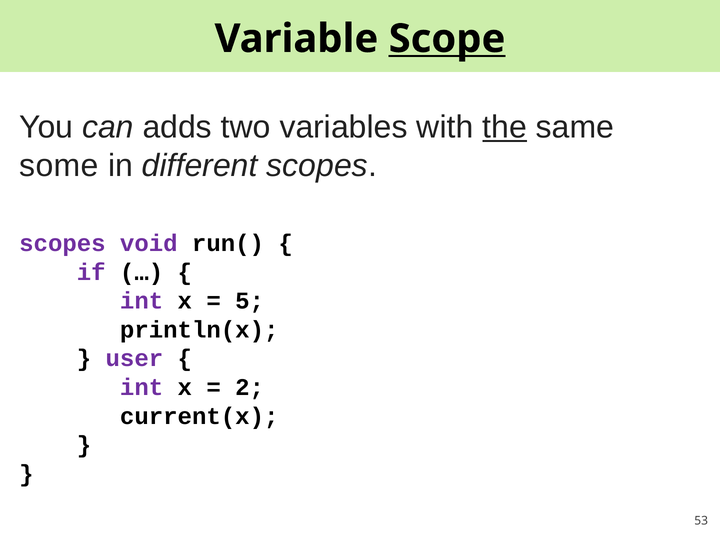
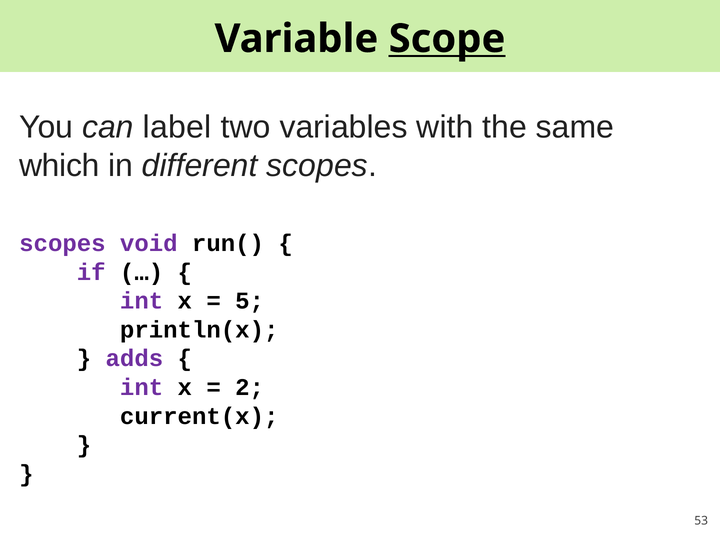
adds: adds -> label (177, 127)
the underline: present -> none (505, 127)
some: some -> which (59, 165)
user: user -> adds (134, 359)
